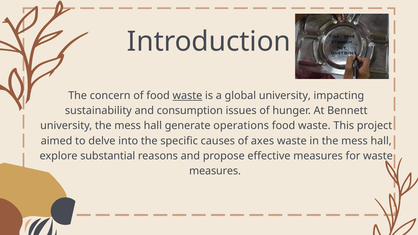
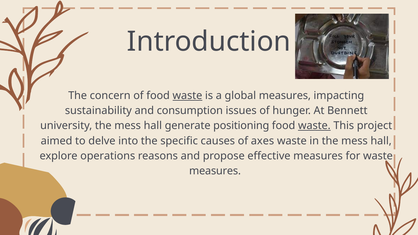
global university: university -> measures (285, 96)
operations: operations -> positioning (241, 126)
waste underline: none -> present (314, 126)
substantial: substantial -> operations (108, 156)
